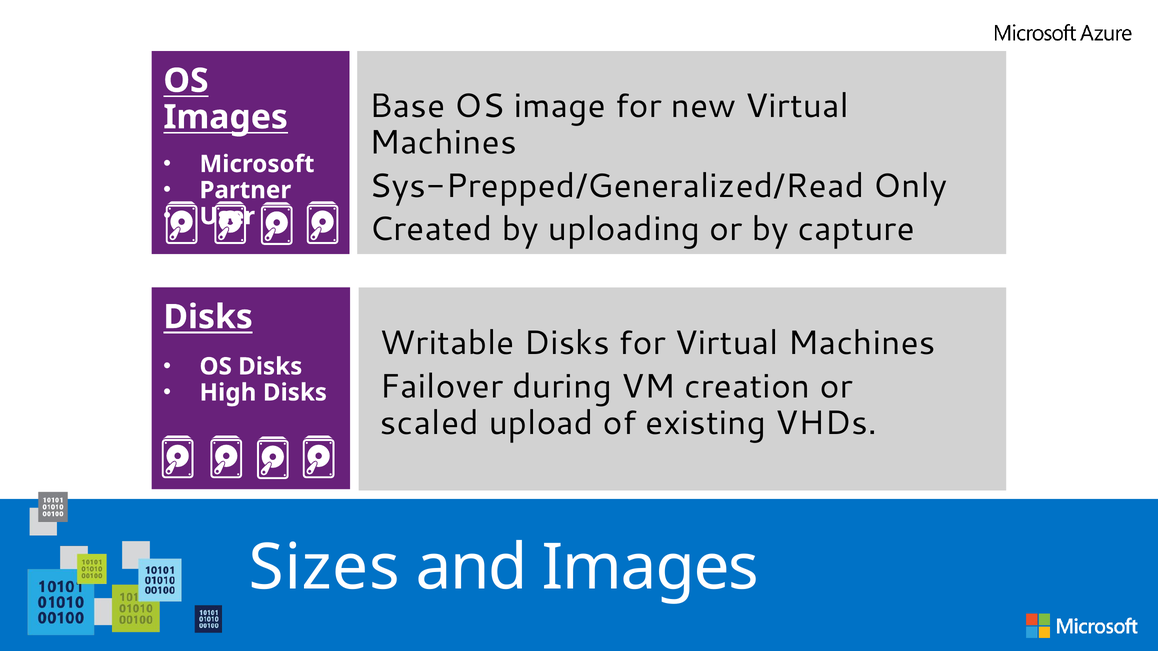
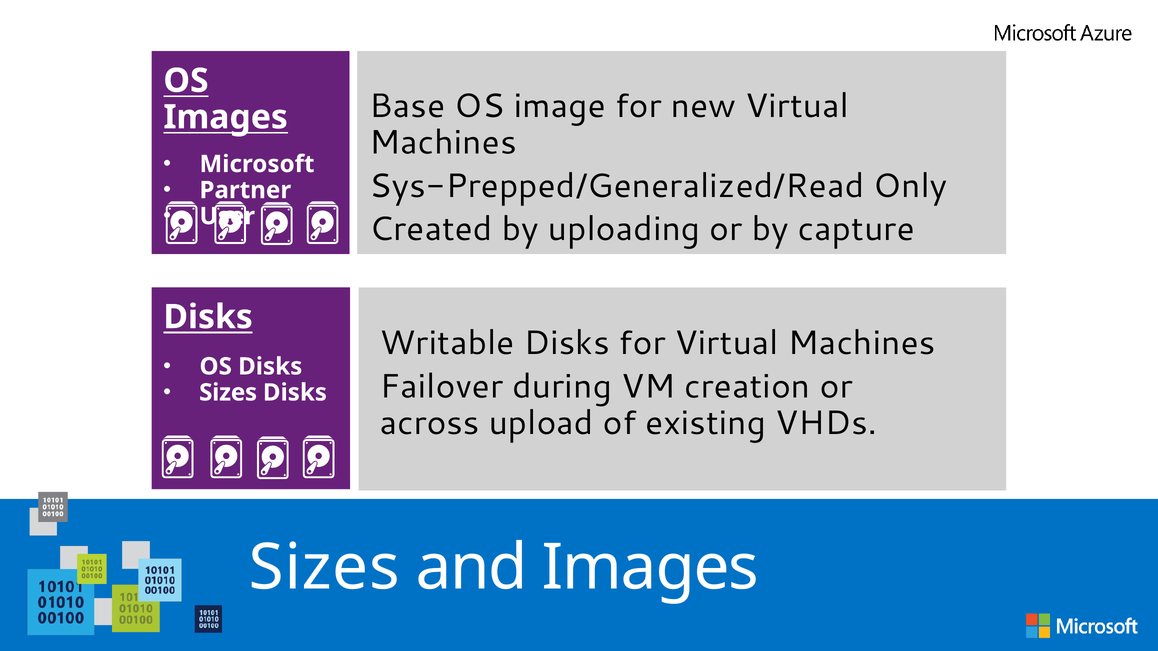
High: High -> Sizes (228, 393)
scaled: scaled -> across (430, 423)
